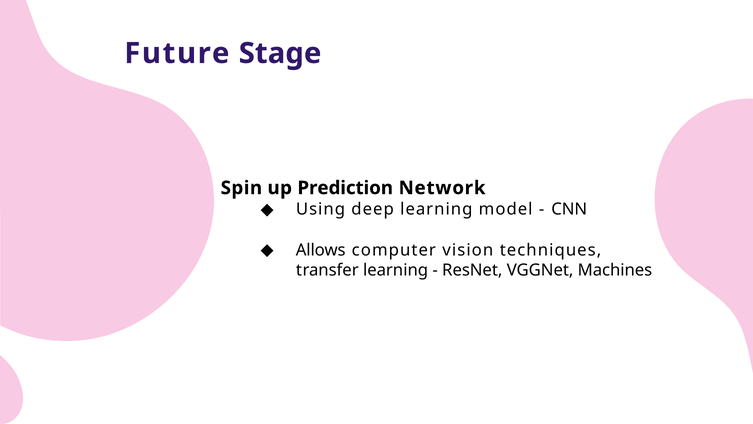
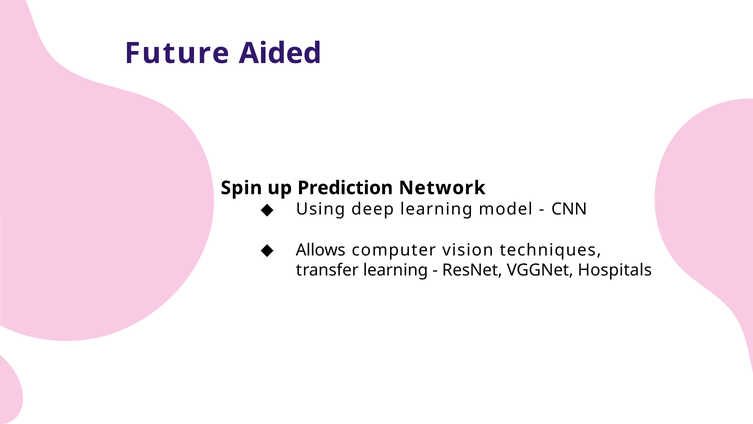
Stage: Stage -> Aided (280, 53)
Machines: Machines -> Hospitals (615, 270)
